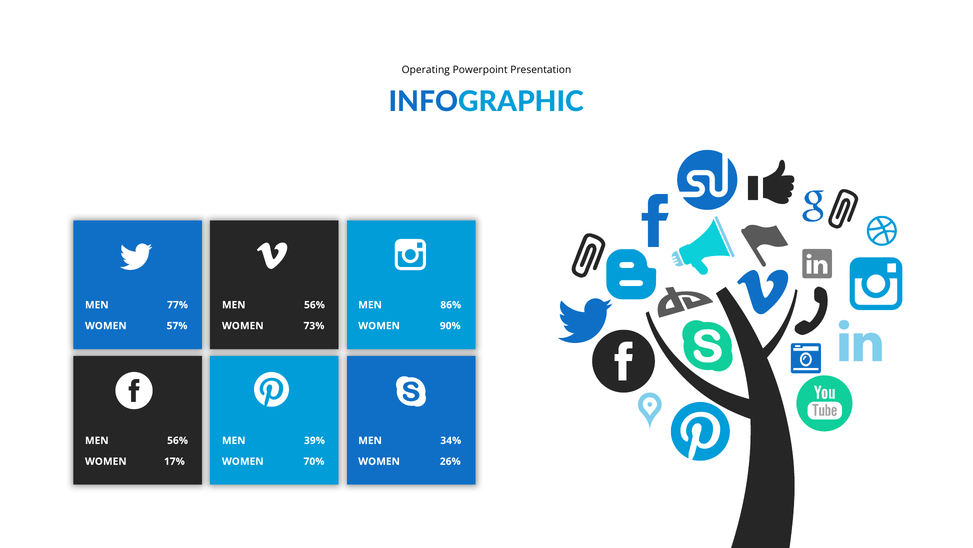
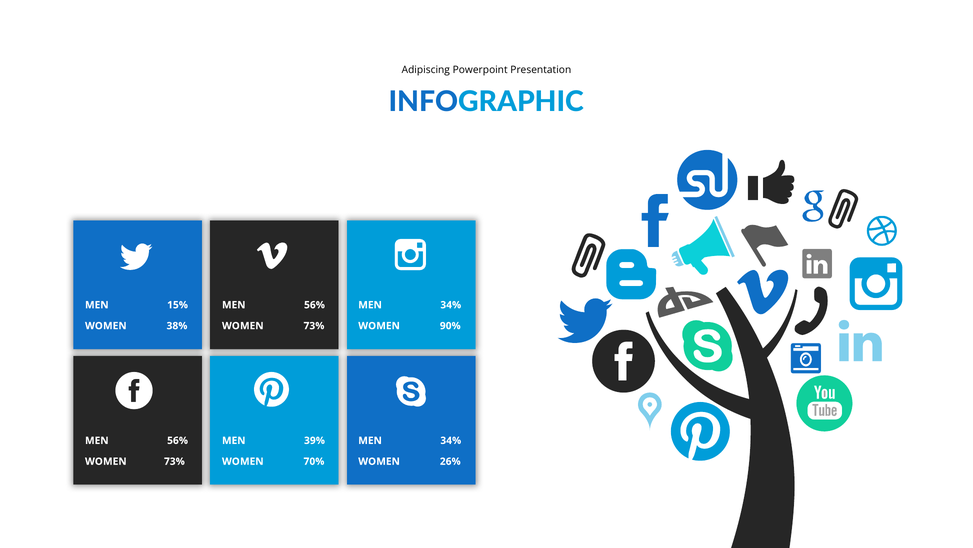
Operating: Operating -> Adipiscing (426, 70)
77%: 77% -> 15% (178, 305)
86%: 86% -> 34% (451, 305)
57%: 57% -> 38% (177, 325)
17%: 17% -> 73% (174, 461)
